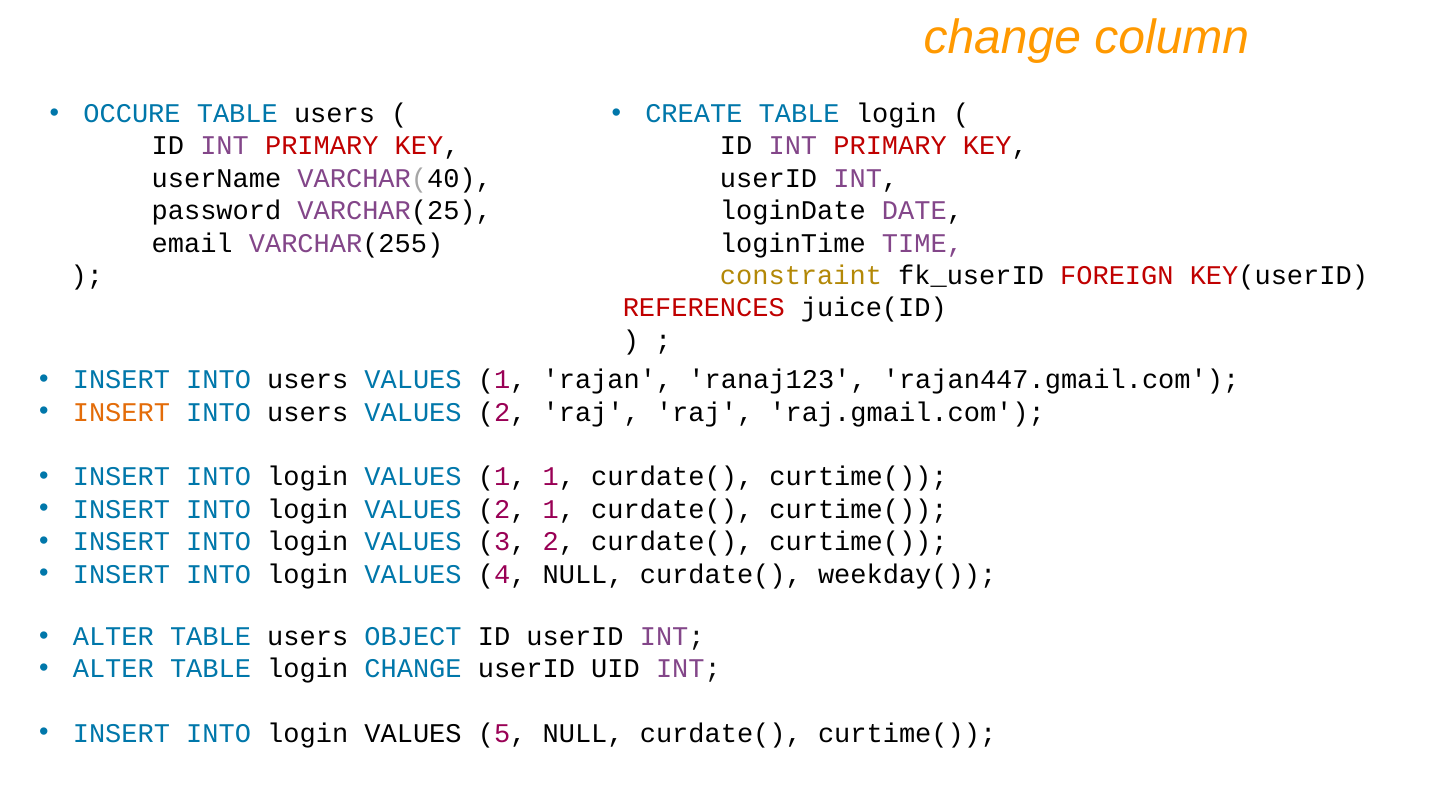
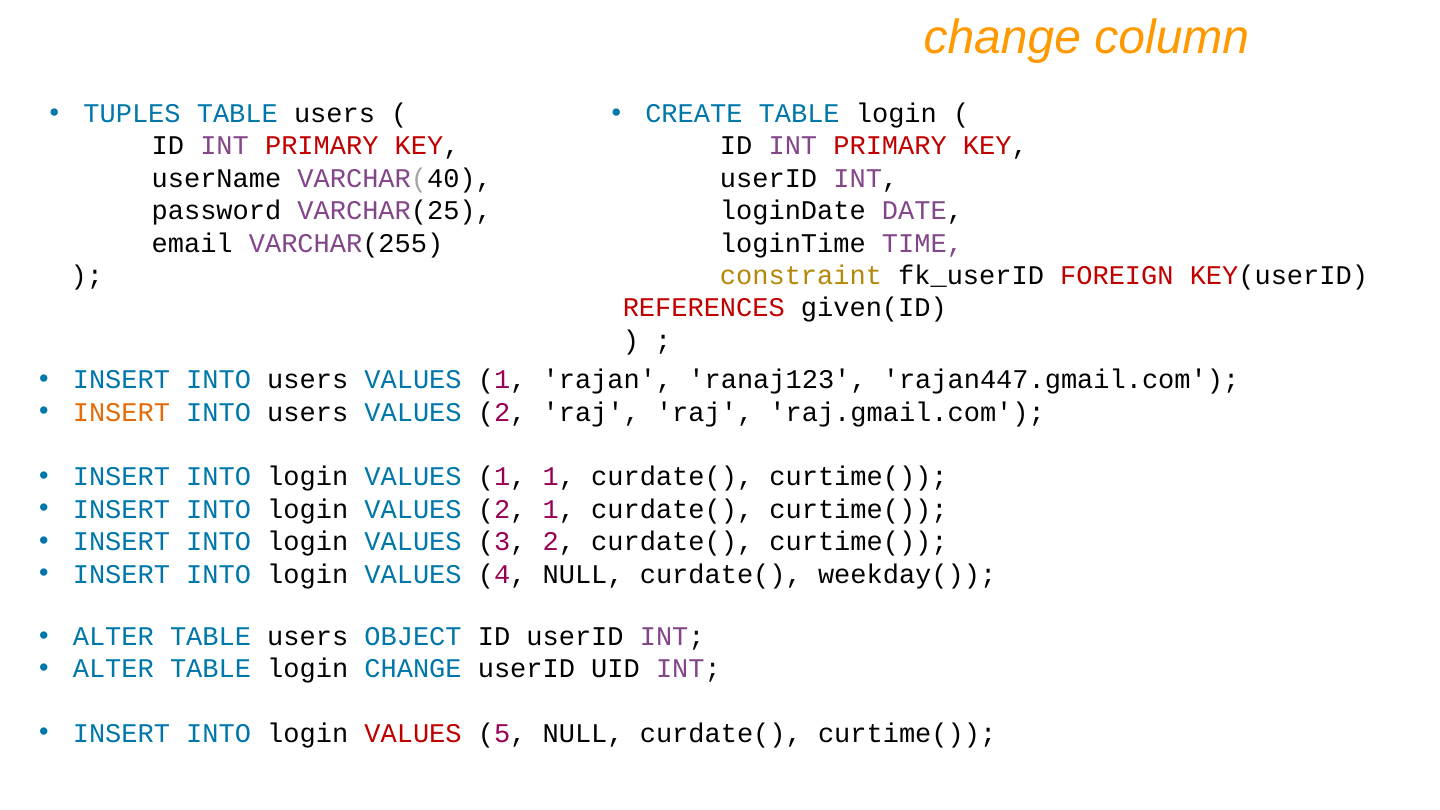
OCCURE: OCCURE -> TUPLES (132, 114)
juice(ID: juice(ID -> given(ID (874, 308)
VALUES colour: black -> red (413, 733)
